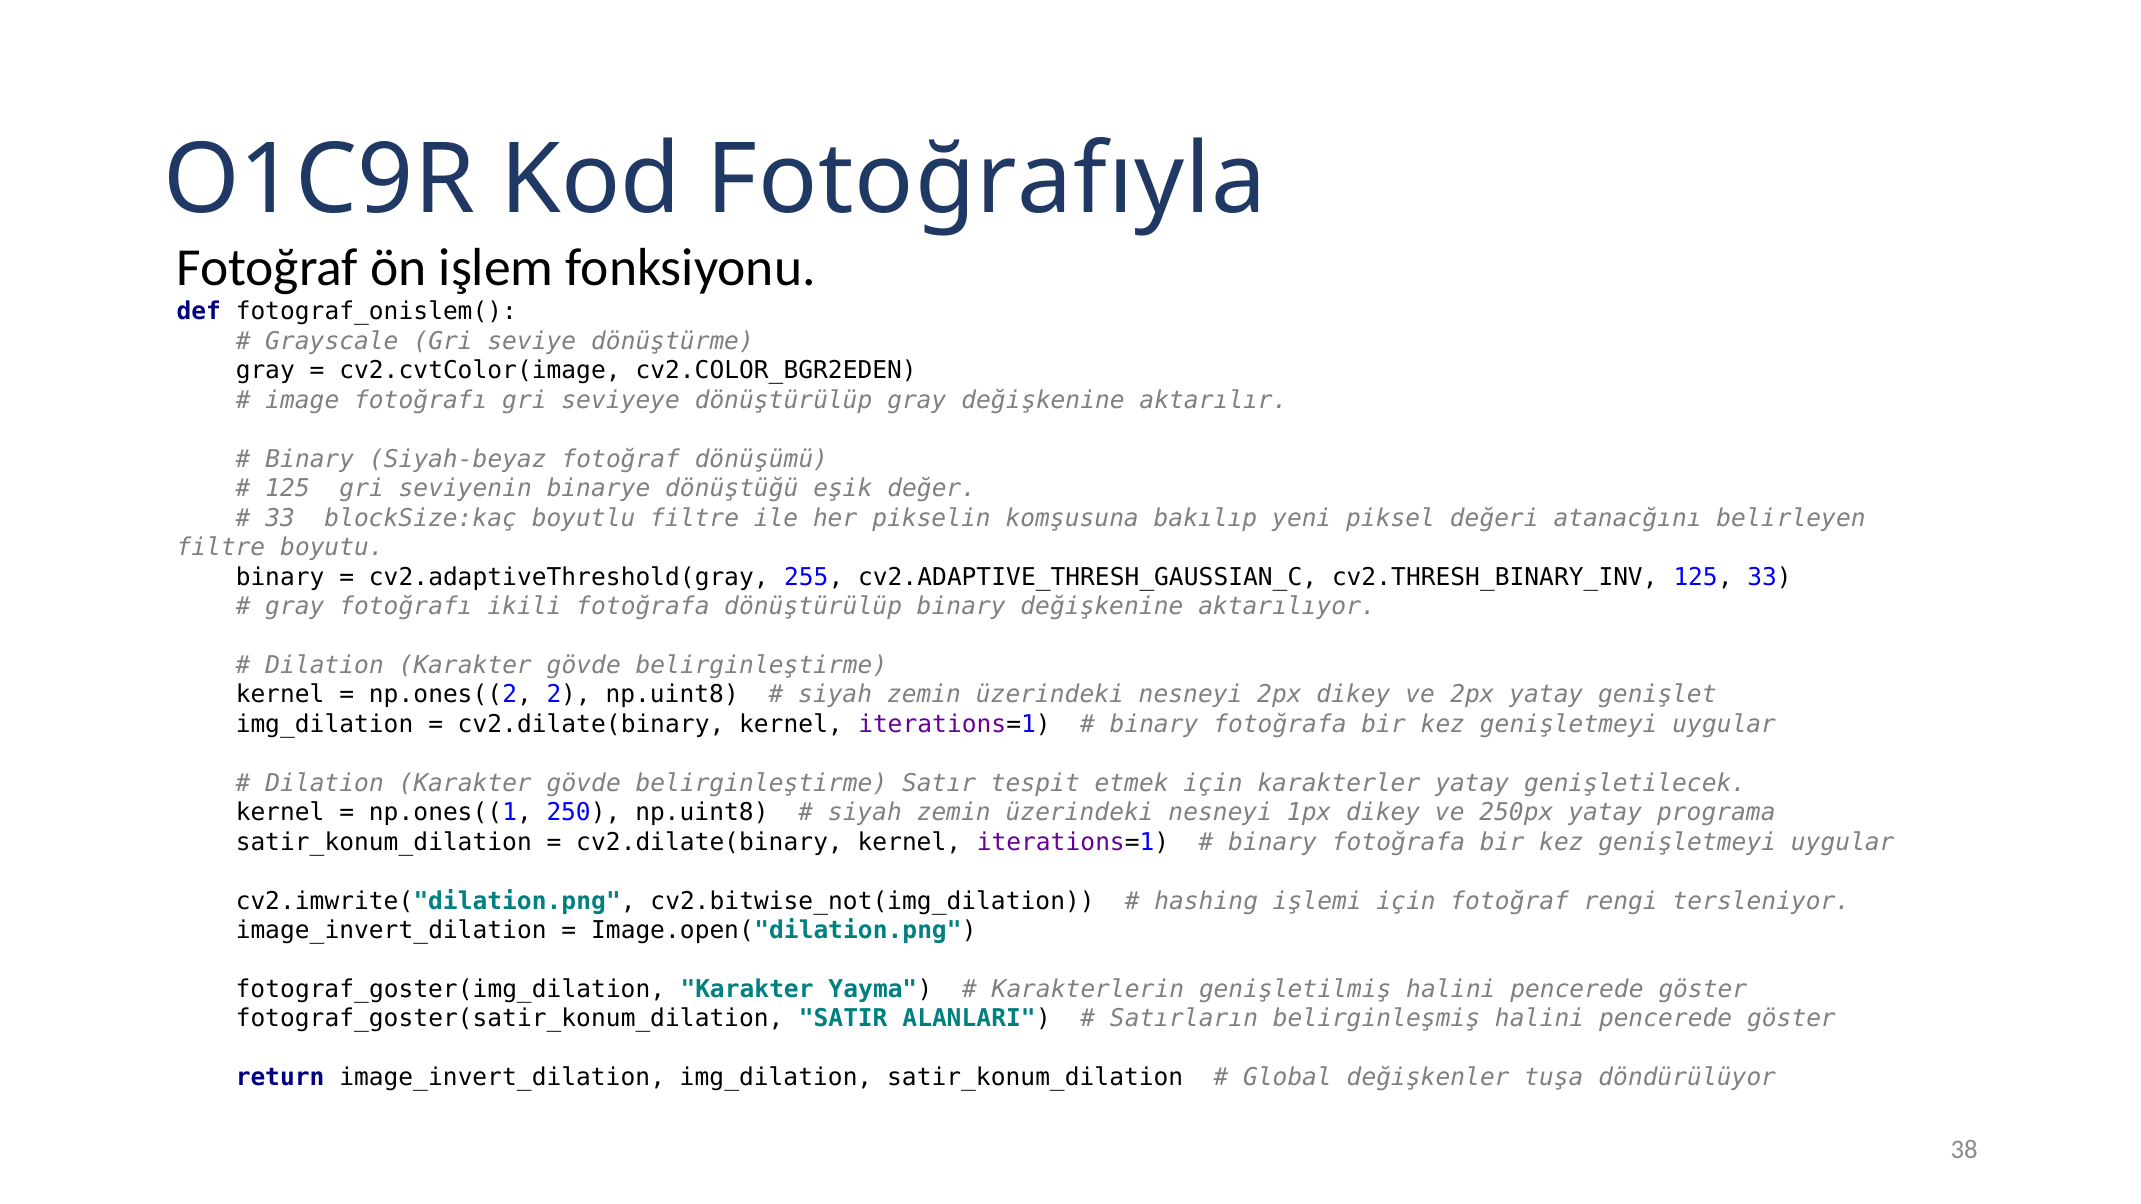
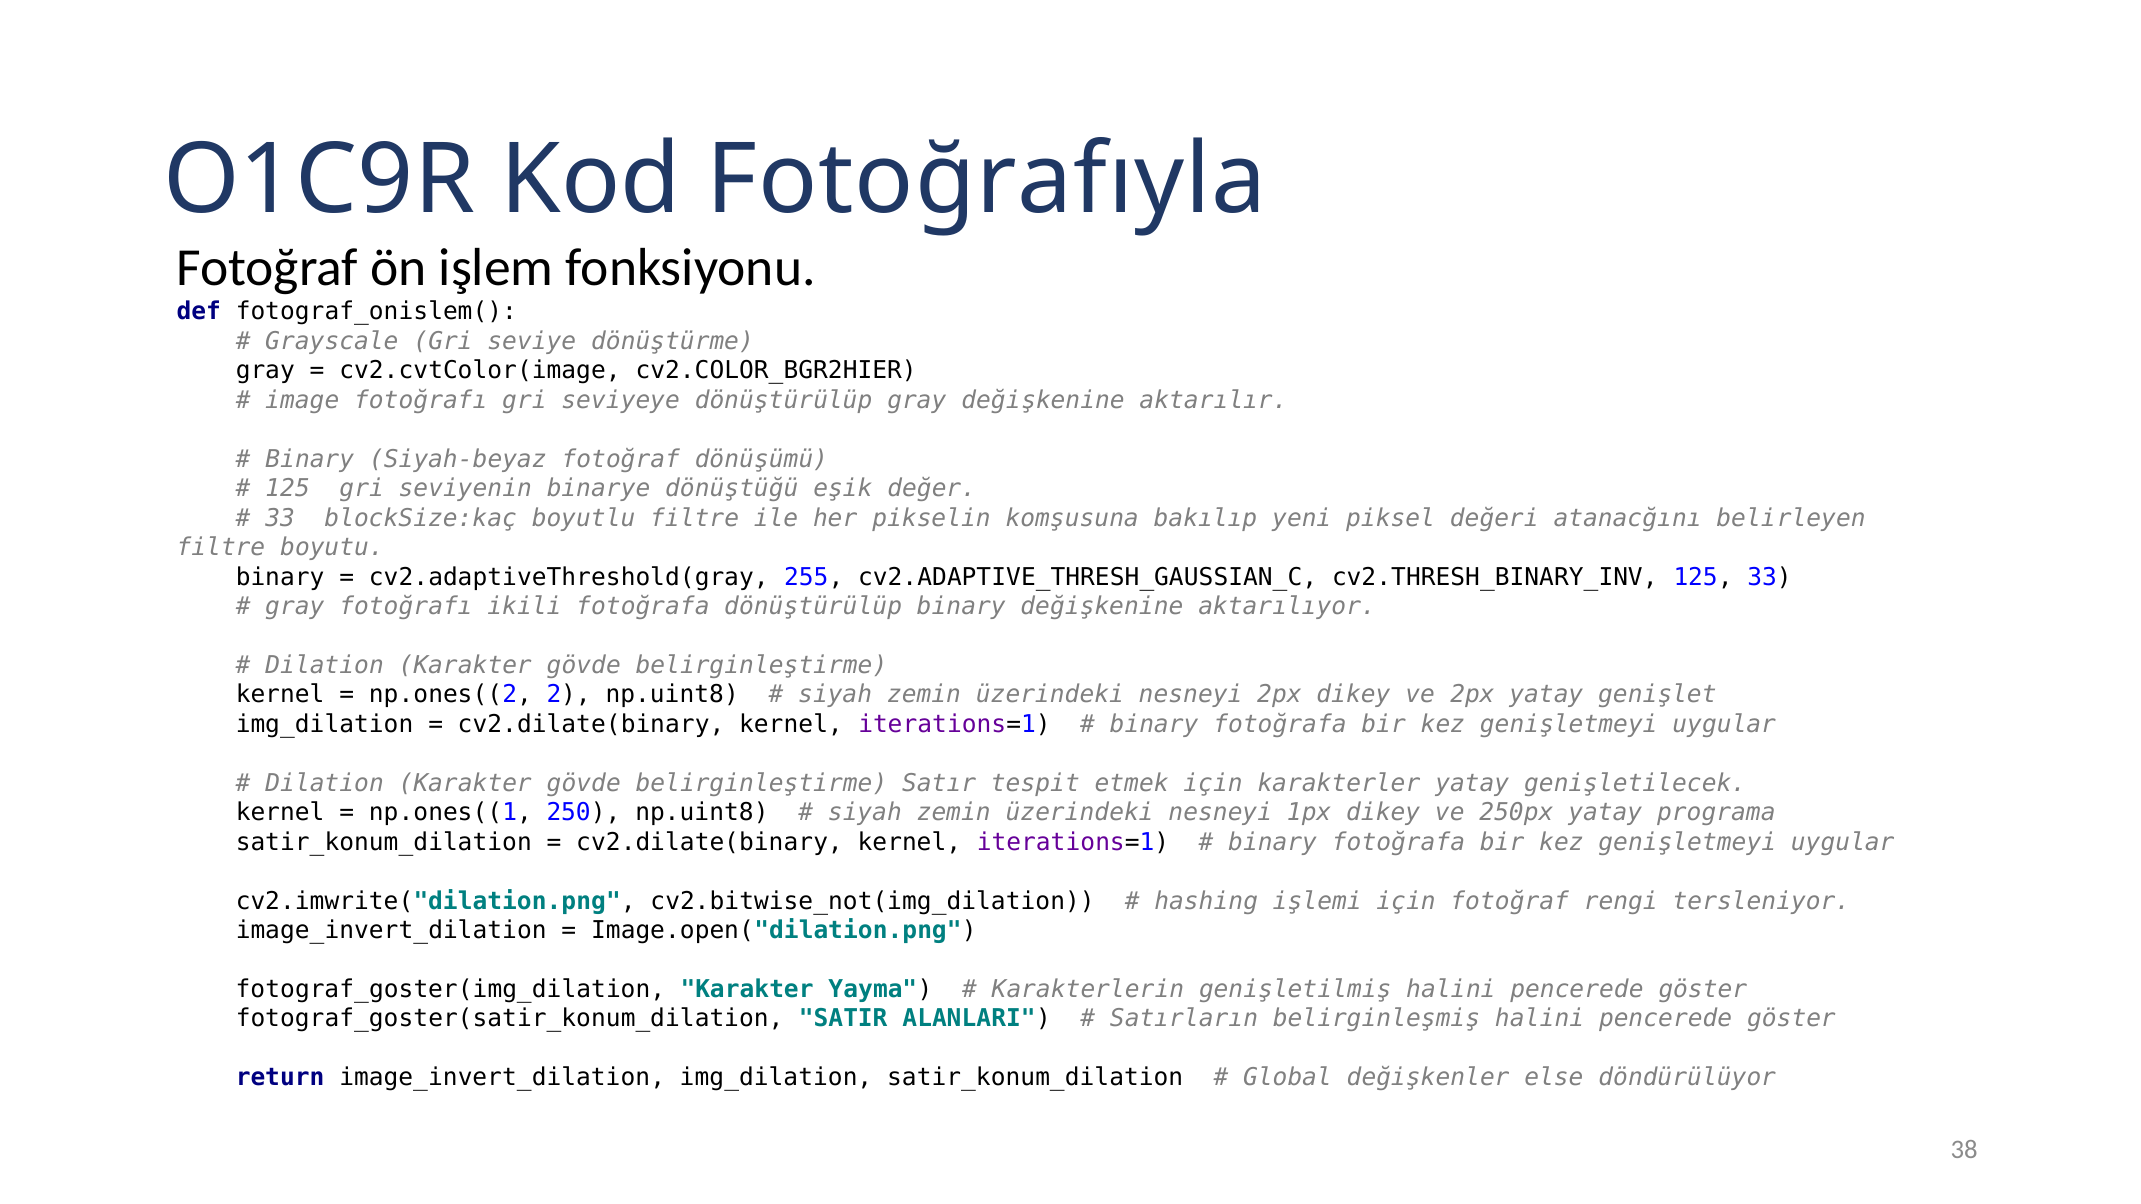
cv2.COLOR_BGR2EDEN: cv2.COLOR_BGR2EDEN -> cv2.COLOR_BGR2HIER (776, 371)
tuşa: tuşa -> else (1554, 1078)
